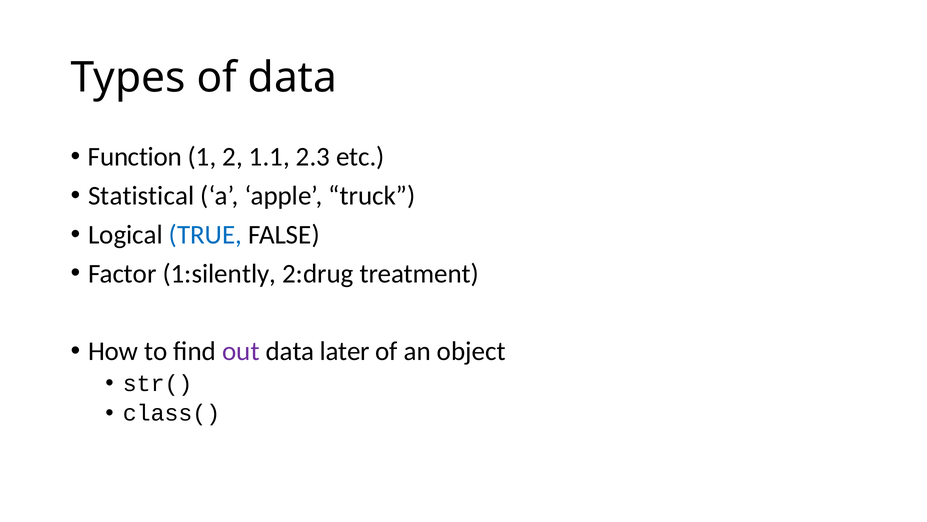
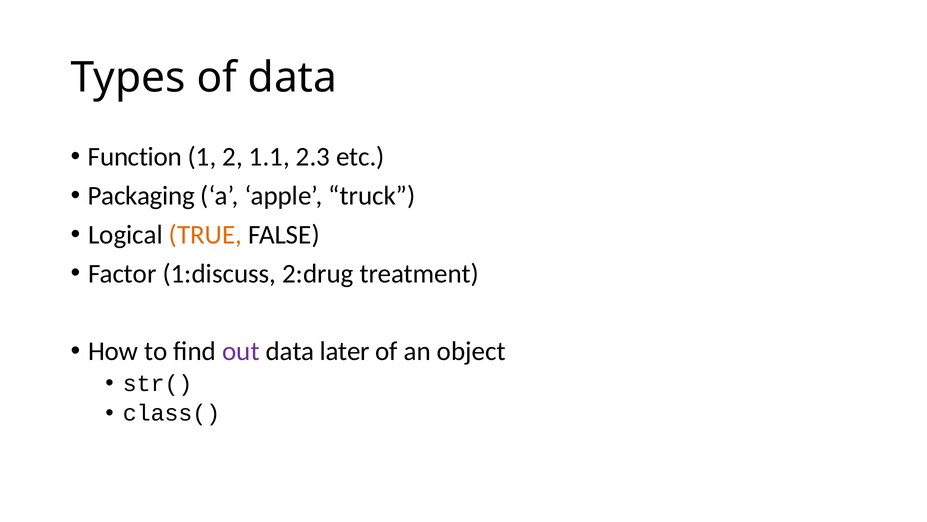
Statistical: Statistical -> Packaging (141, 196)
TRUE colour: blue -> orange (205, 234)
1:silently: 1:silently -> 1:discuss (219, 273)
